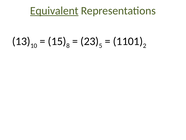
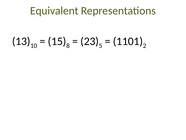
Equivalent underline: present -> none (54, 11)
